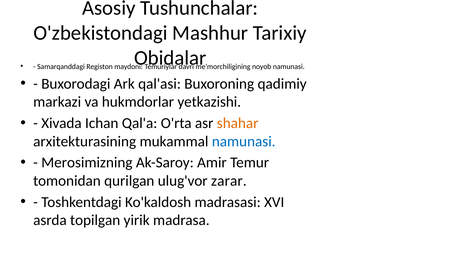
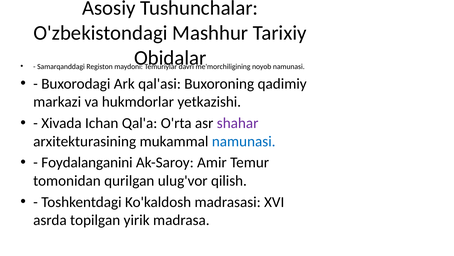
shahar colour: orange -> purple (238, 123)
Merosimizning: Merosimizning -> Foydalanganini (87, 162)
zarar: zarar -> qilish (229, 180)
